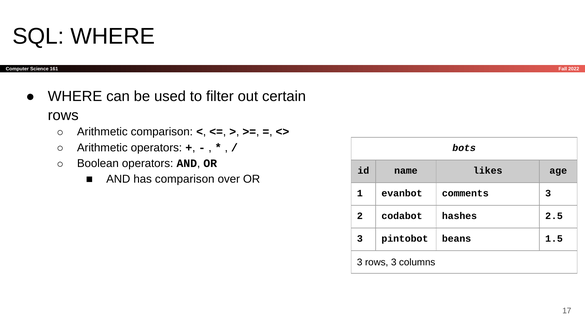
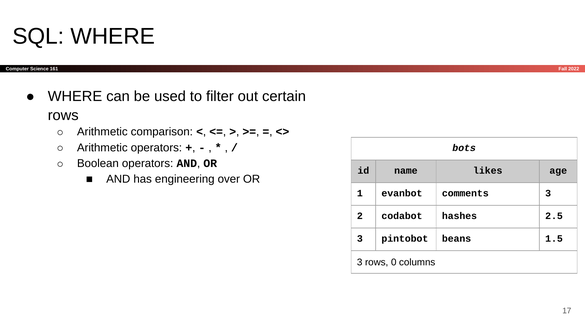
has comparison: comparison -> engineering (185, 179)
rows 3: 3 -> 0 (394, 262)
